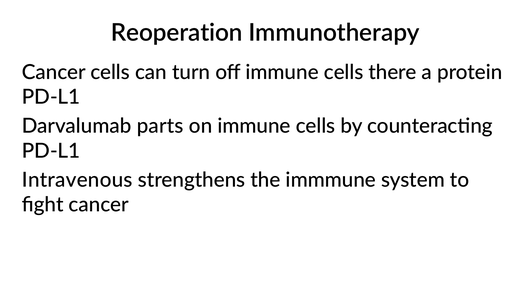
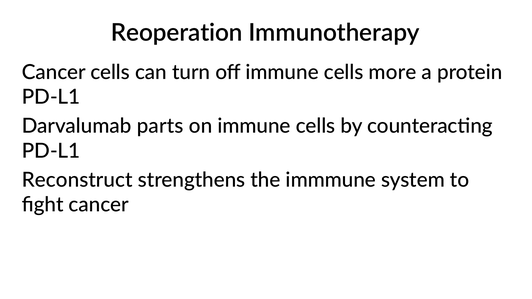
there: there -> more (392, 72)
Intravenous: Intravenous -> Reconstruct (77, 180)
